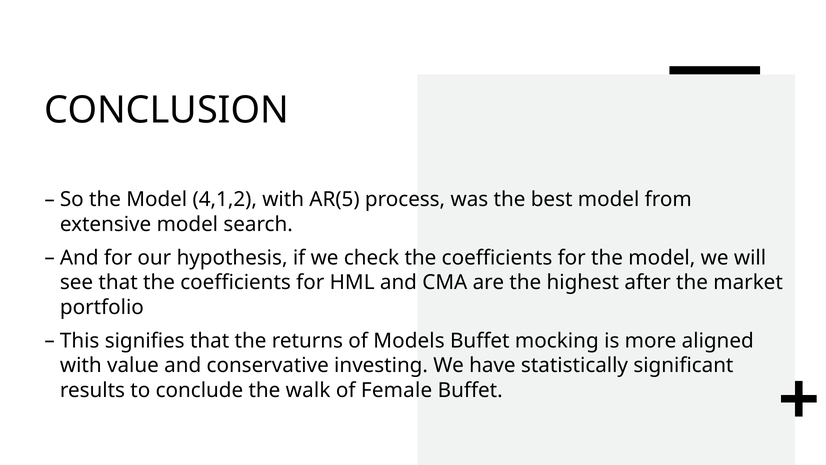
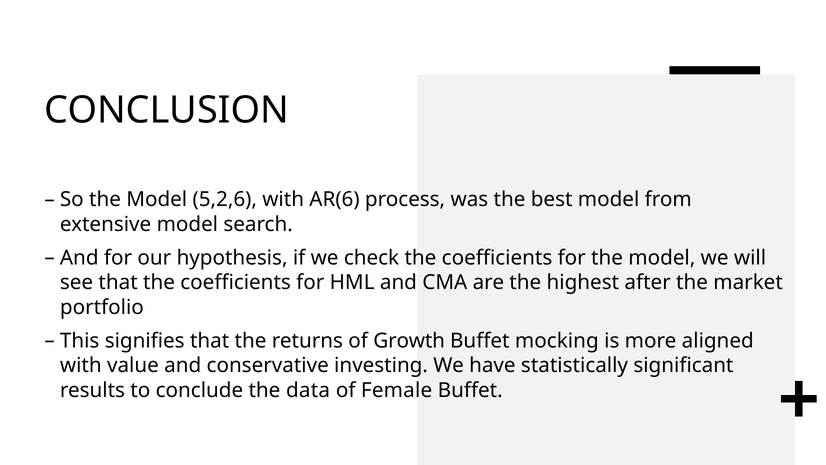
4,1,2: 4,1,2 -> 5,2,6 (225, 199)
AR(5: AR(5 -> AR(6 (334, 199)
Models: Models -> Growth (409, 340)
walk: walk -> data (308, 390)
